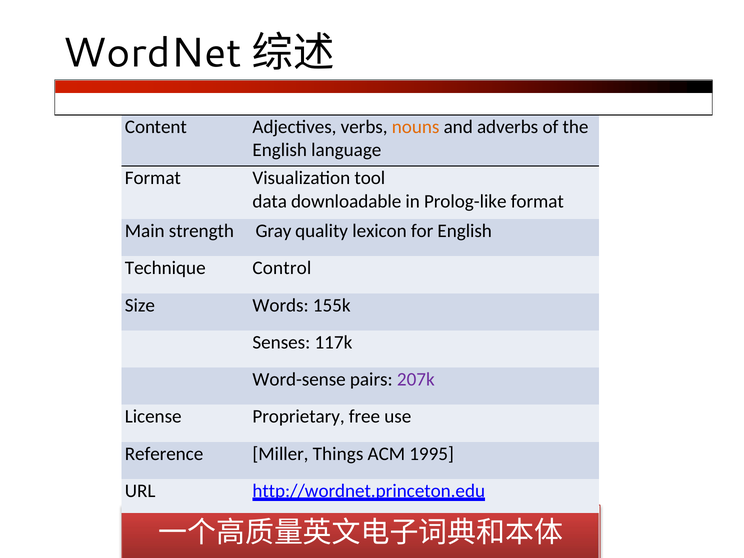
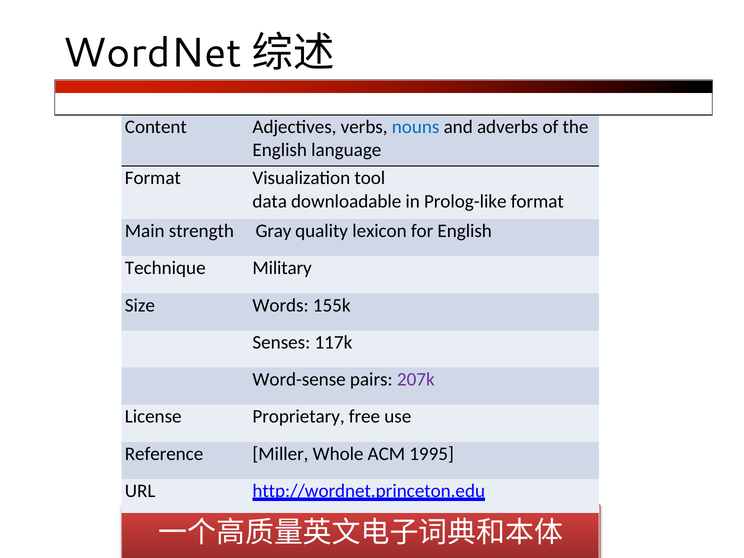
nouns colour: orange -> blue (416, 127)
Control: Control -> Military (282, 268)
Things: Things -> Whole (338, 454)
